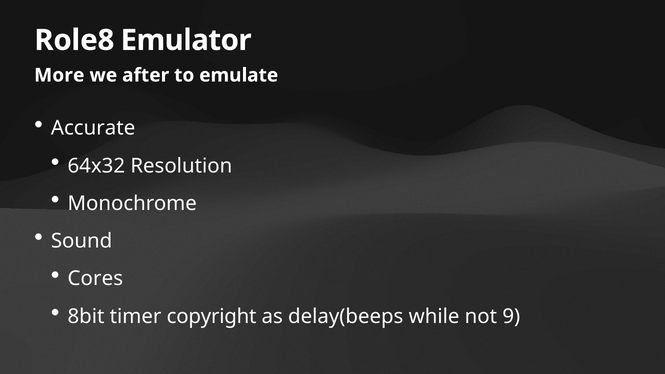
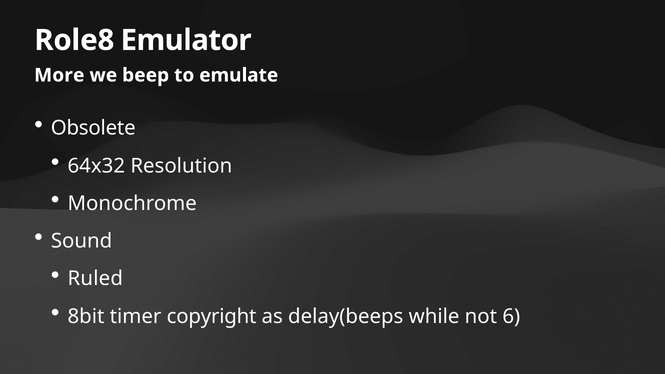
after: after -> beep (146, 75)
Accurate: Accurate -> Obsolete (93, 128)
Cores: Cores -> Ruled (95, 279)
9: 9 -> 6 (511, 316)
